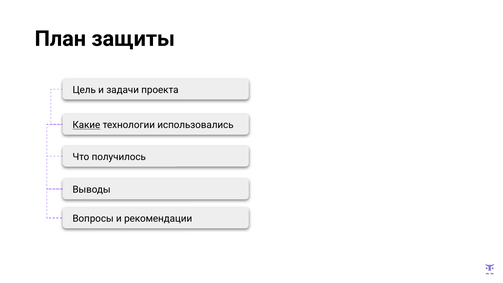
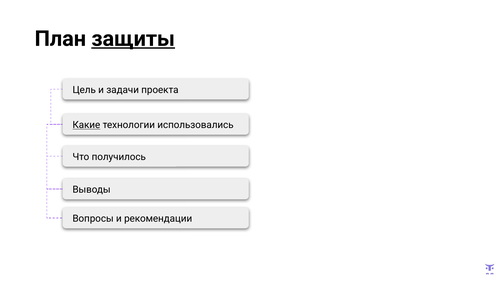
защиты underline: none -> present (133, 39)
